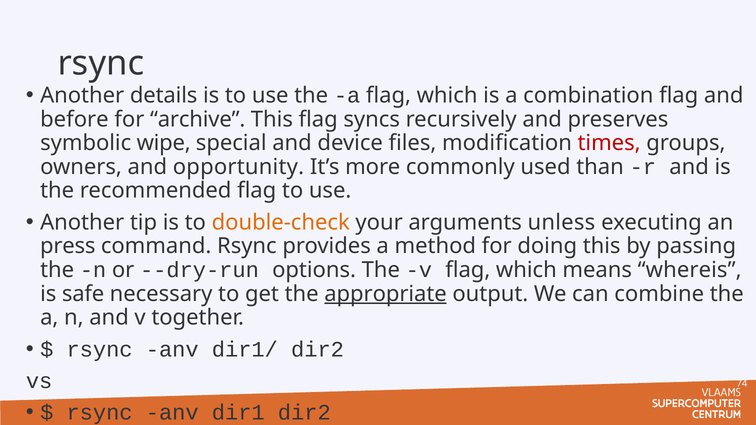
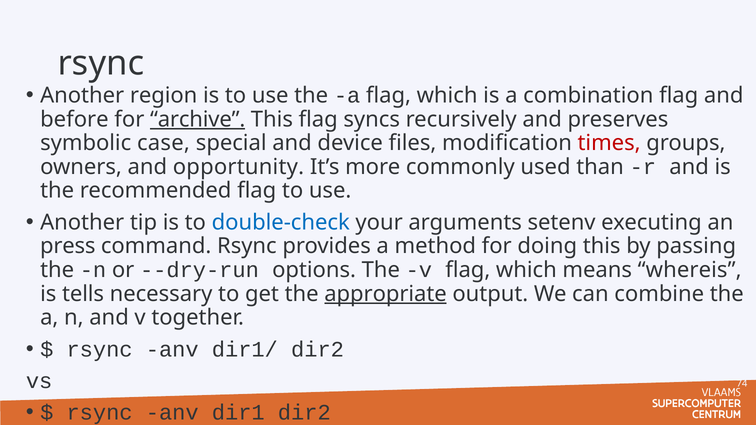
details: details -> region (164, 95)
archive underline: none -> present (198, 119)
wipe: wipe -> case (163, 143)
double-check colour: orange -> blue (281, 222)
unless: unless -> setenv (562, 222)
safe: safe -> tells (83, 294)
